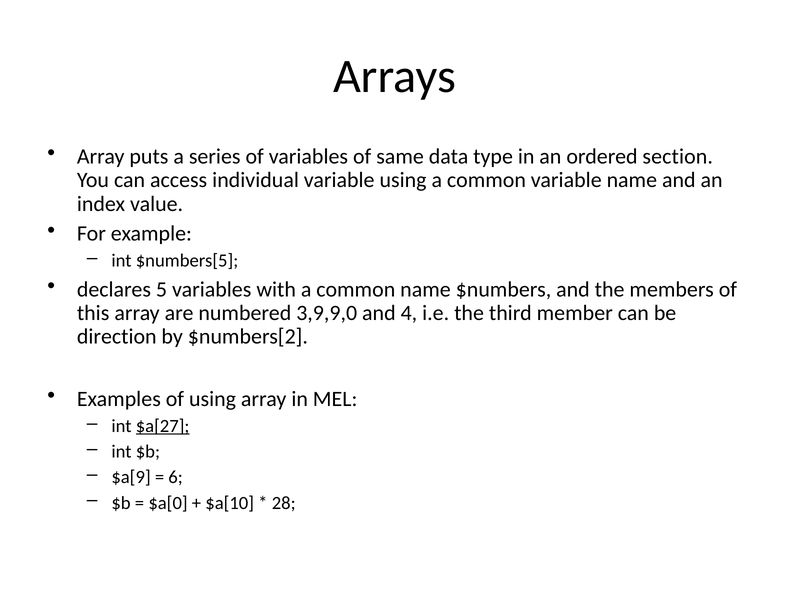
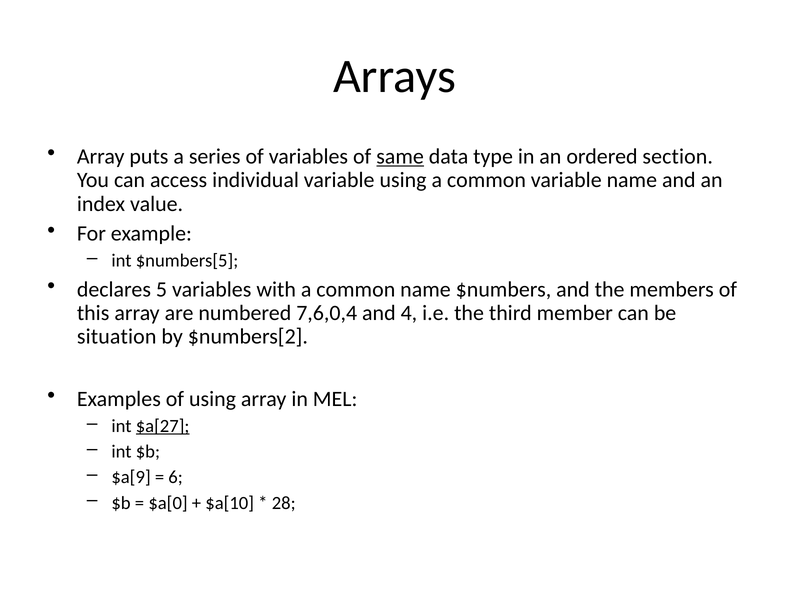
same underline: none -> present (400, 157)
3,9,9,0: 3,9,9,0 -> 7,6,0,4 (327, 313)
direction: direction -> situation (117, 337)
